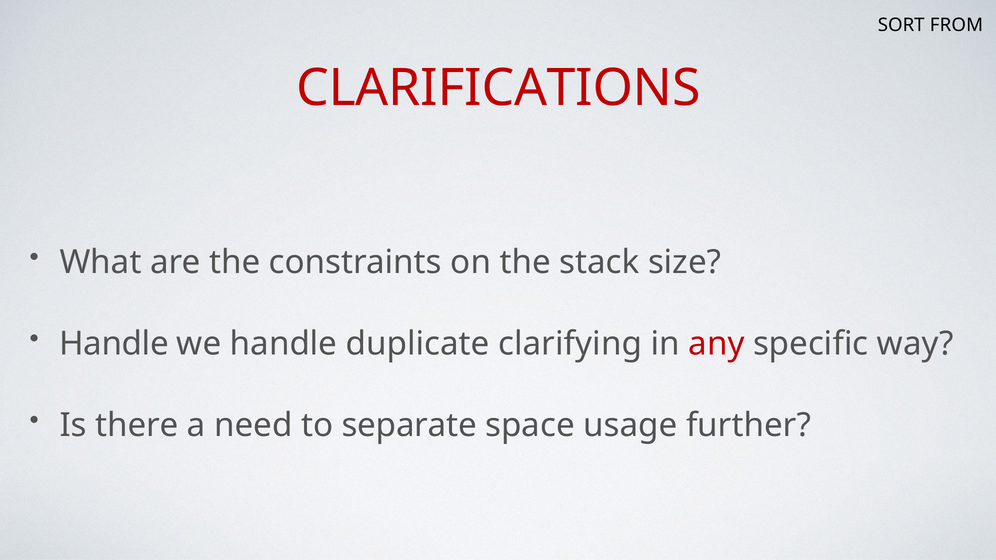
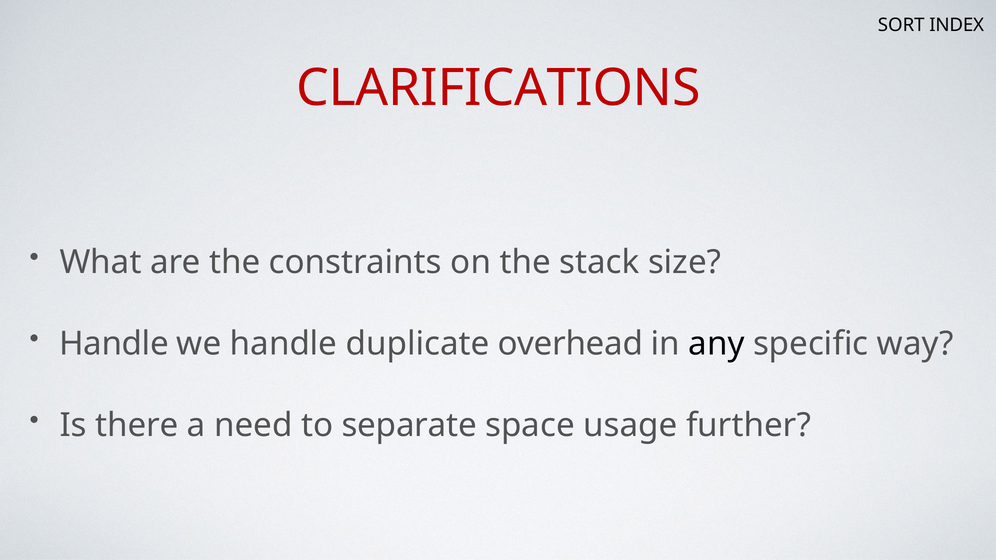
FROM: FROM -> INDEX (957, 25)
clarifying: clarifying -> overhead (570, 344)
any colour: red -> black (716, 344)
